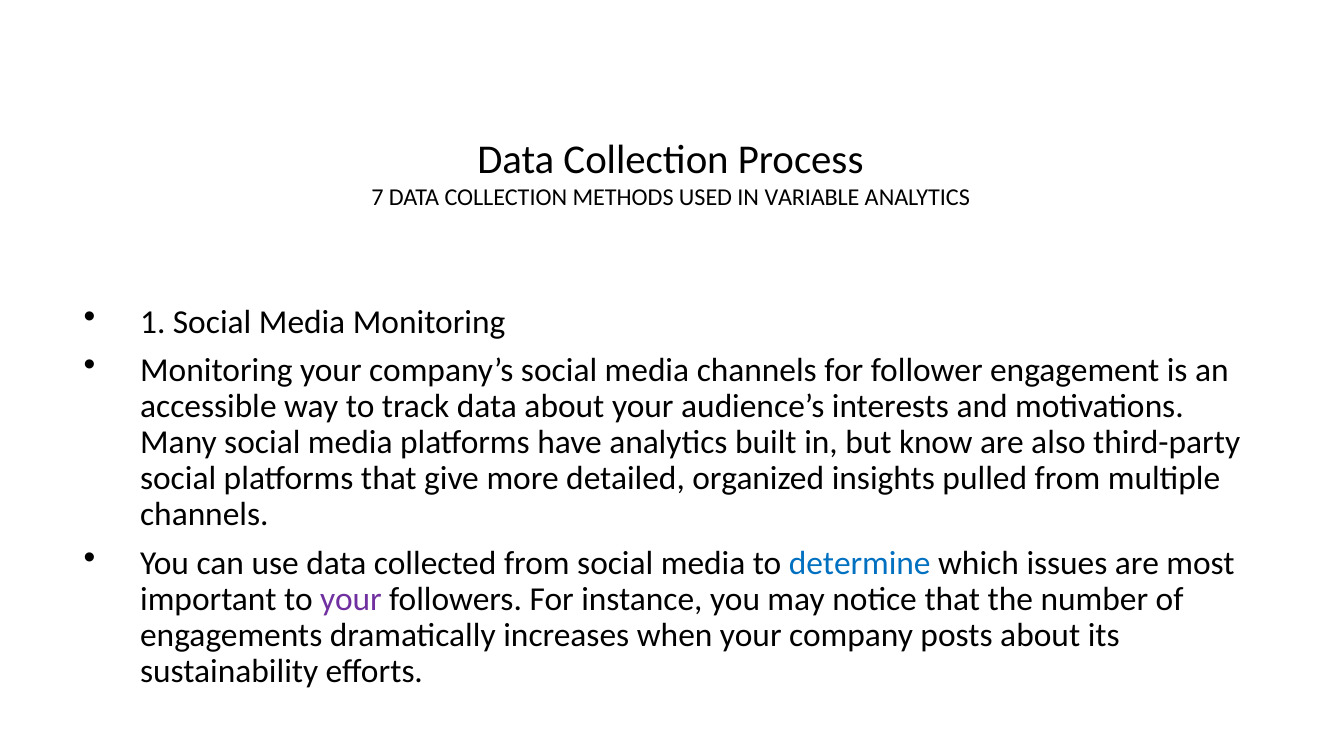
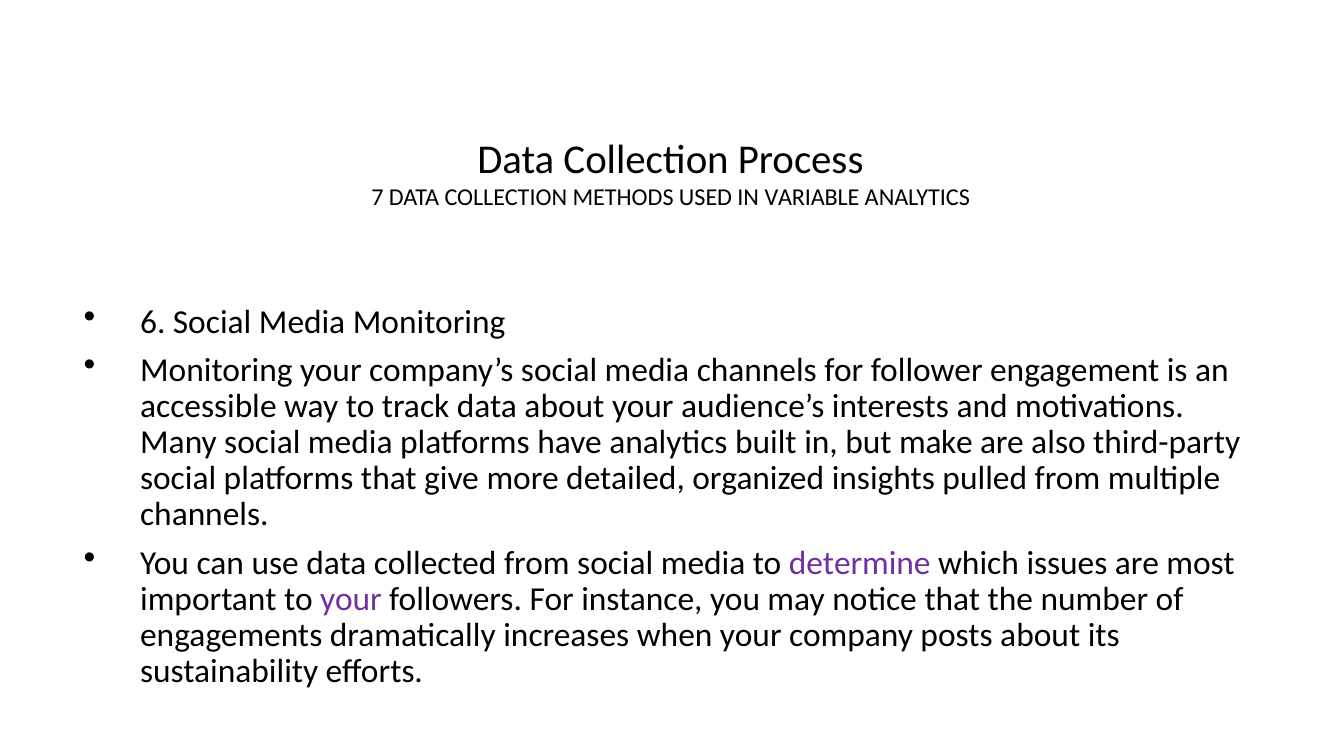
1: 1 -> 6 (153, 322)
know: know -> make (936, 442)
determine colour: blue -> purple (860, 563)
